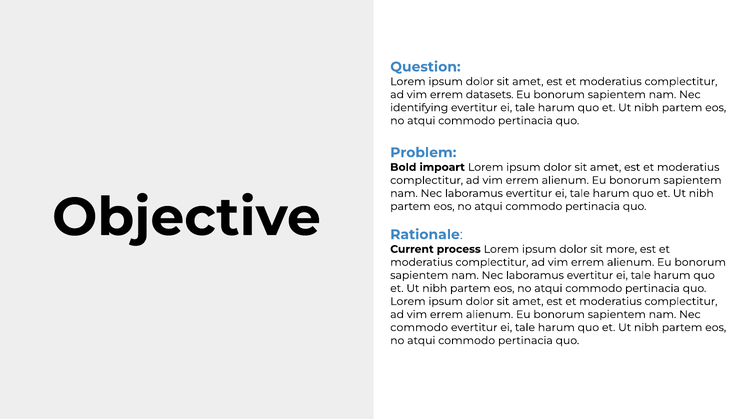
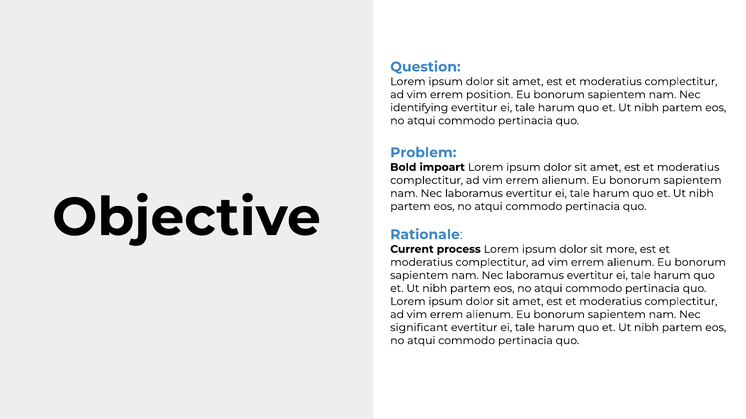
datasets: datasets -> position (490, 95)
commodo: commodo -> significant (419, 328)
